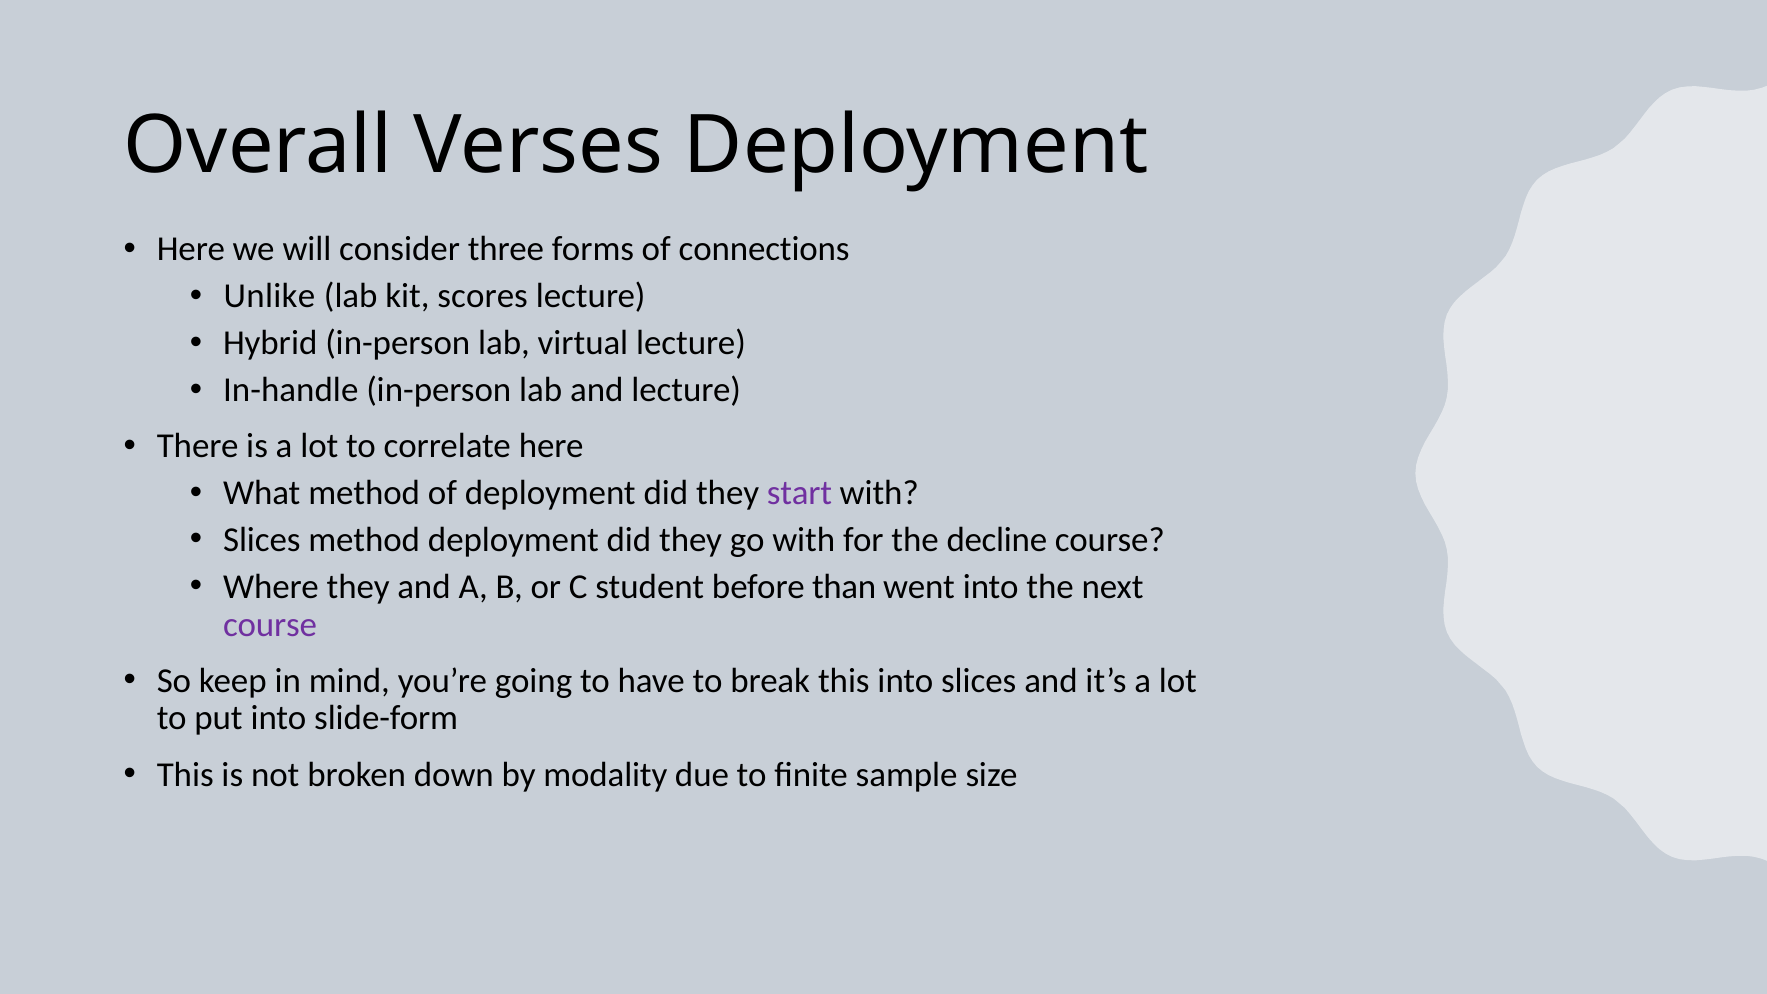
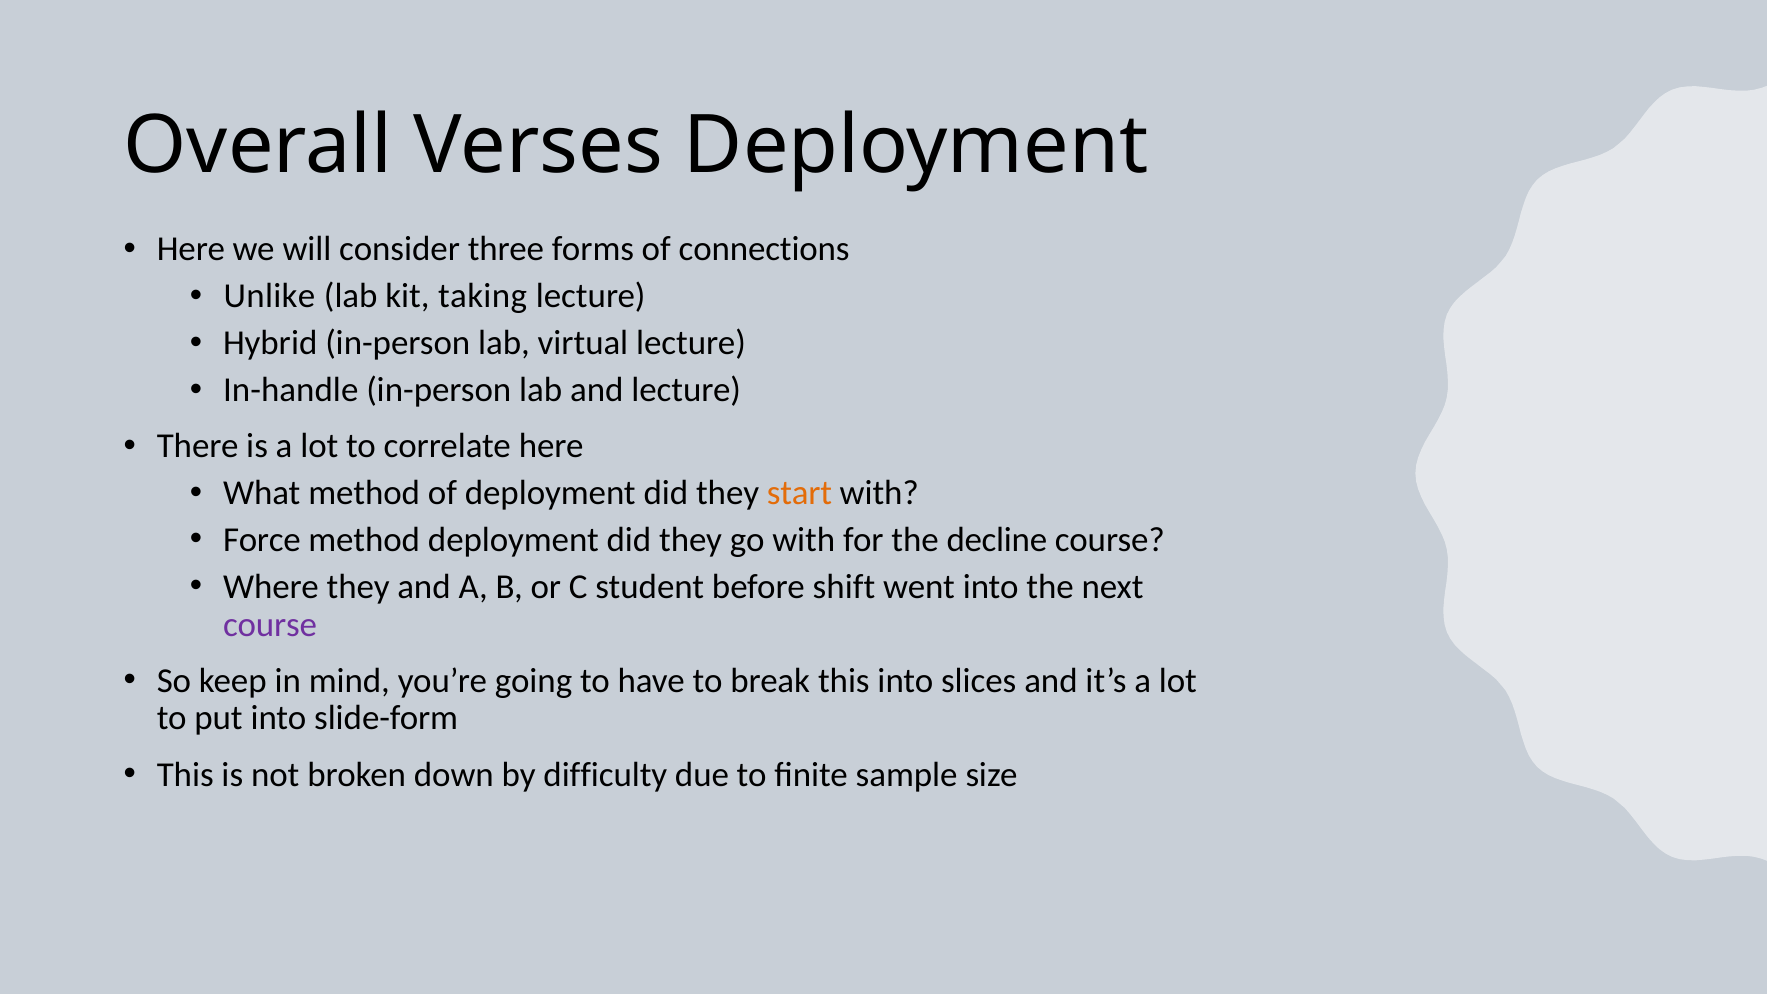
scores: scores -> taking (483, 296)
start colour: purple -> orange (799, 493)
Slices: Slices -> Force (262, 540)
than: than -> shift (844, 587)
modality: modality -> difficulty (605, 774)
